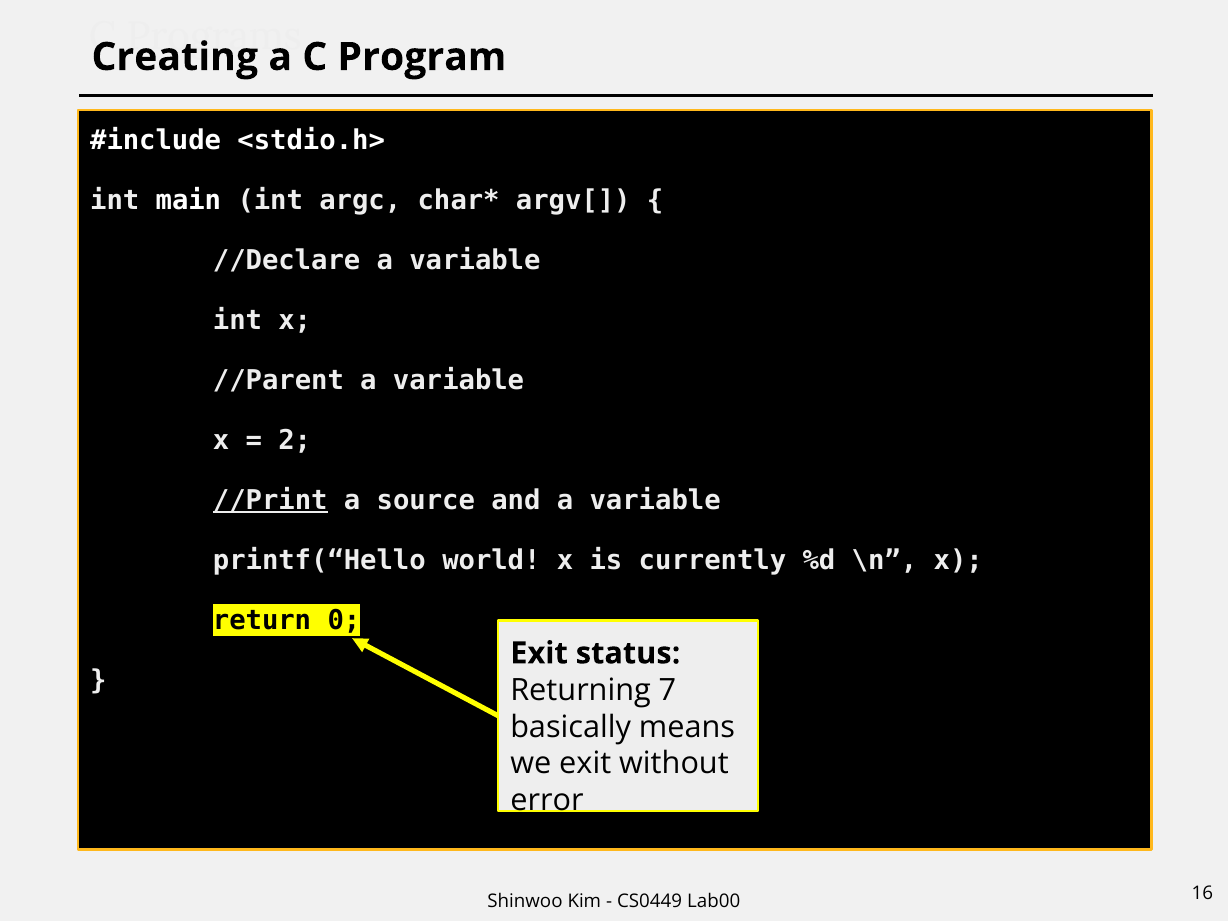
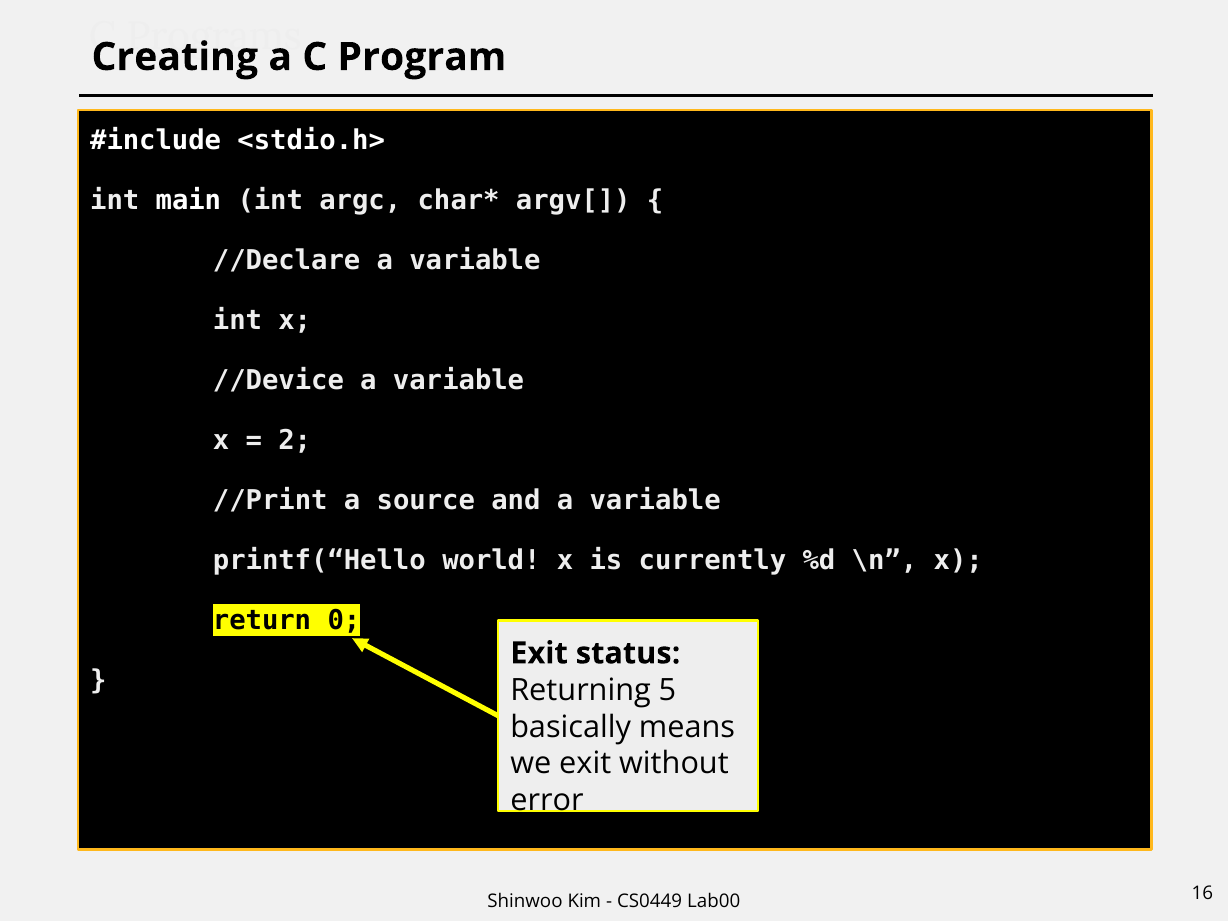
//Parent: //Parent -> //Device (278, 381)
//Print underline: present -> none (270, 501)
7: 7 -> 5 (667, 690)
